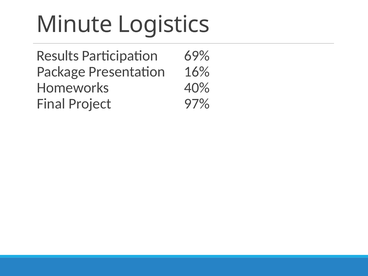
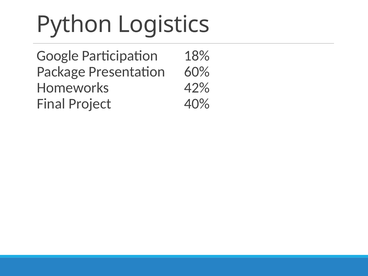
Minute: Minute -> Python (74, 24)
Results: Results -> Google (58, 56)
69%: 69% -> 18% (197, 56)
16%: 16% -> 60% (197, 72)
40%: 40% -> 42% (197, 88)
97%: 97% -> 40% (197, 104)
